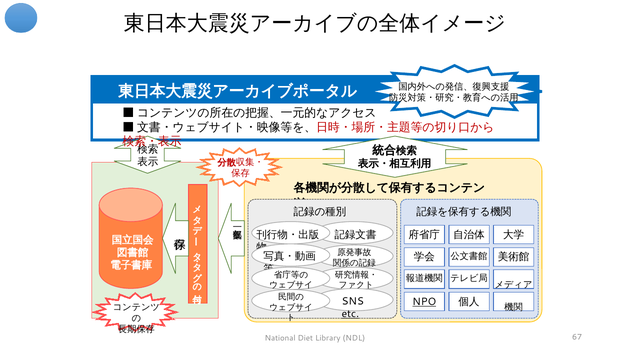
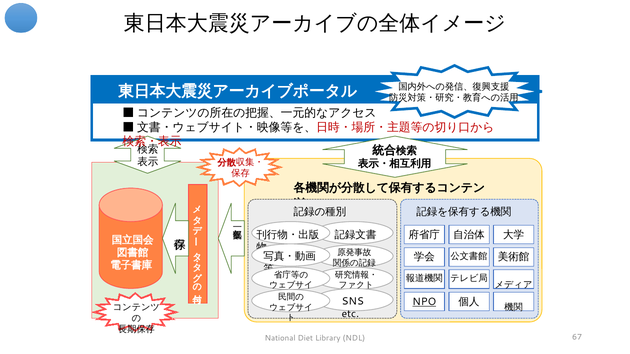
etc underline: present -> none (350, 314)
